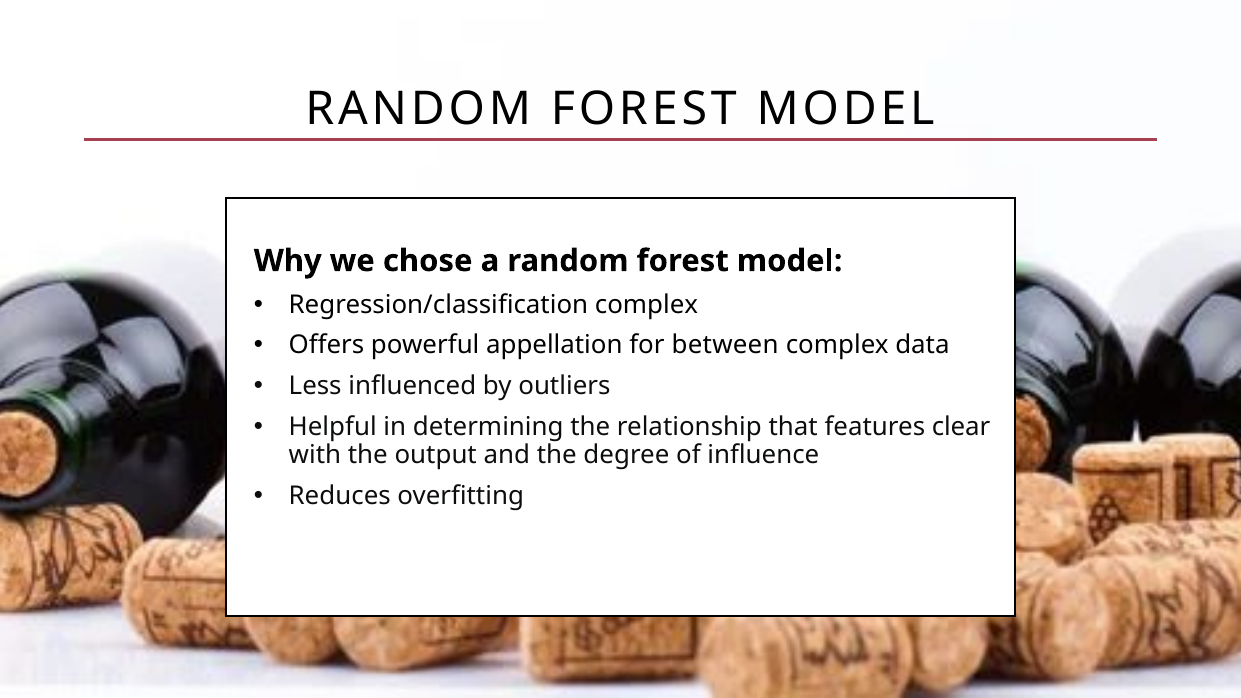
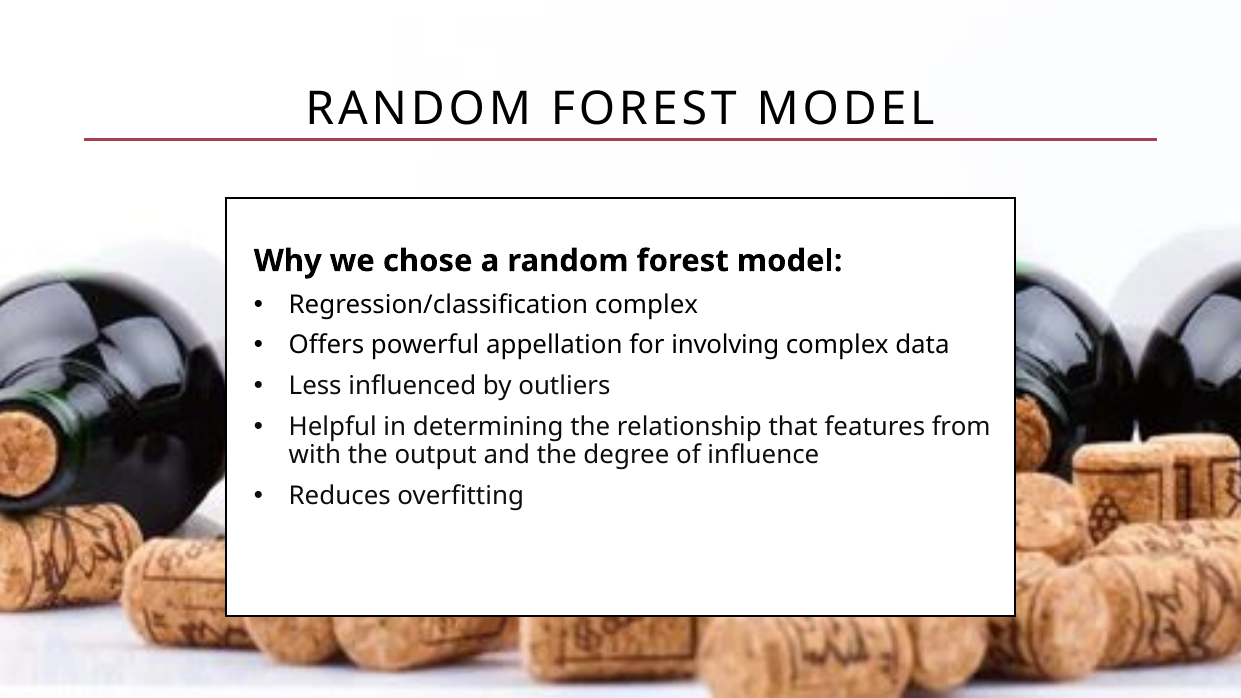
between: between -> involving (725, 345)
clear: clear -> from (961, 427)
